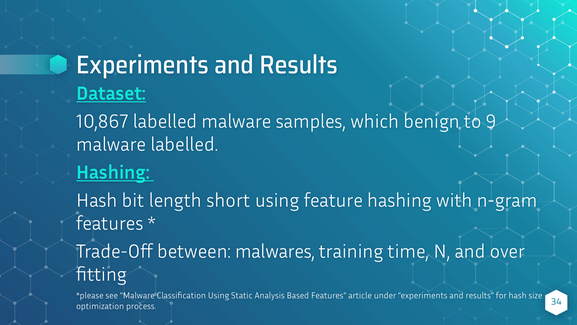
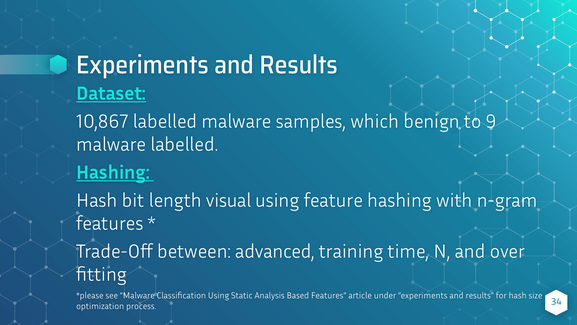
short: short -> visual (229, 200)
malwares: malwares -> advanced (275, 251)
